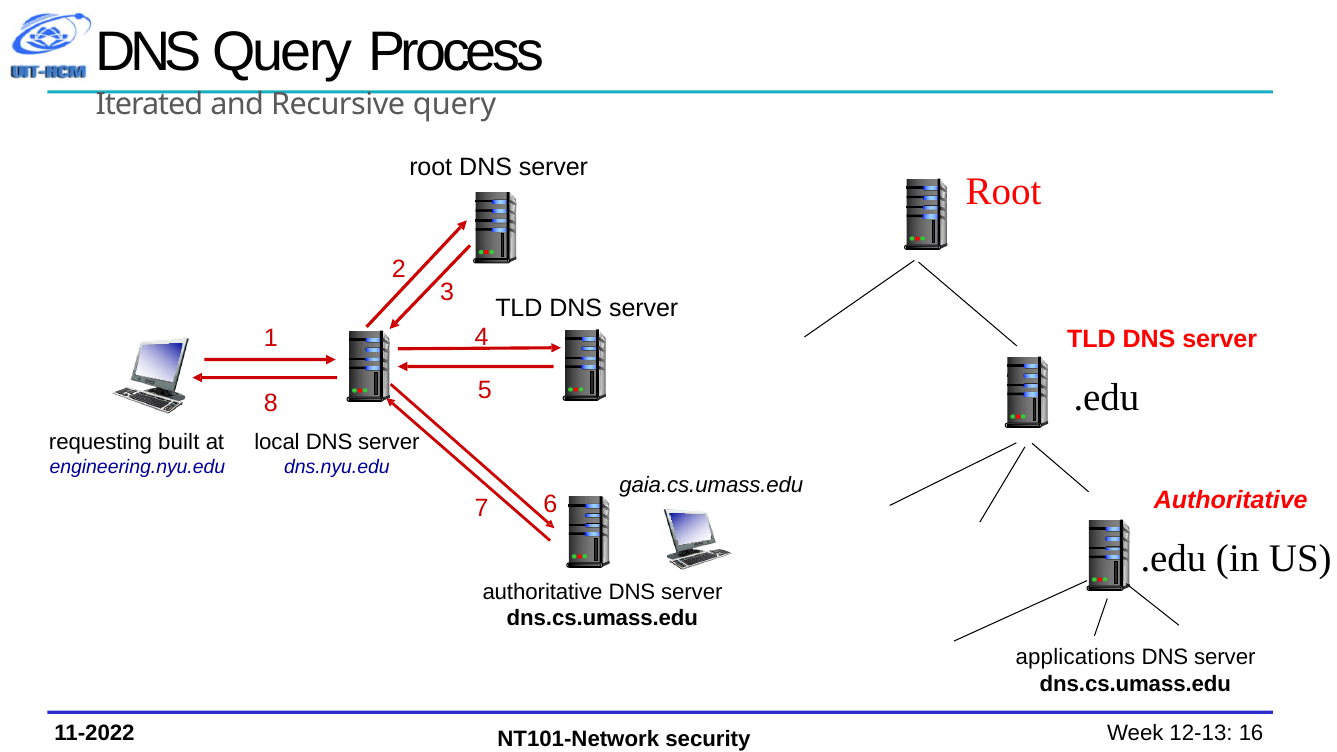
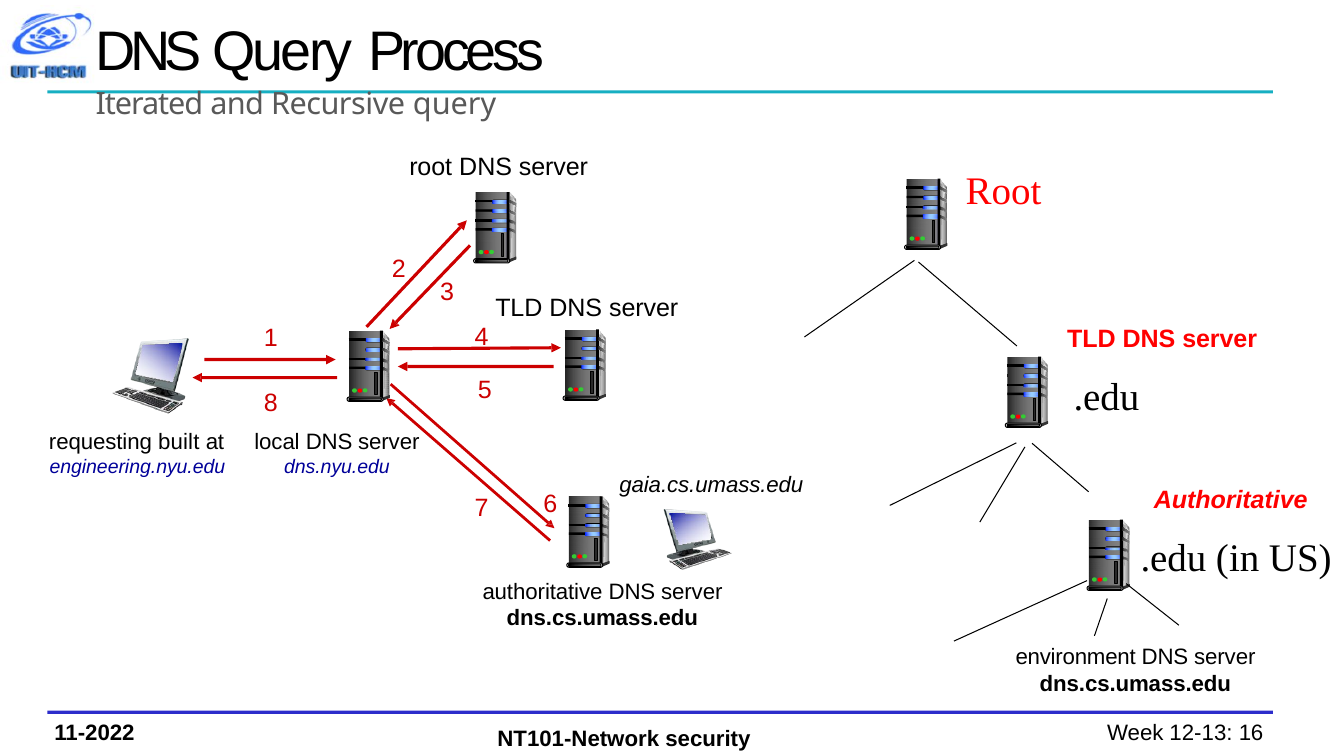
applications: applications -> environment (1076, 657)
